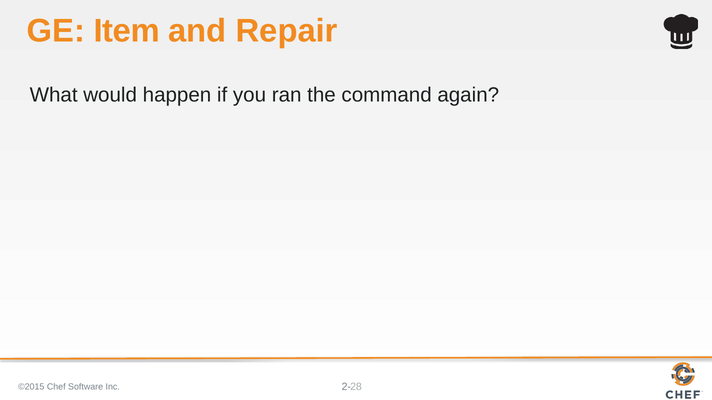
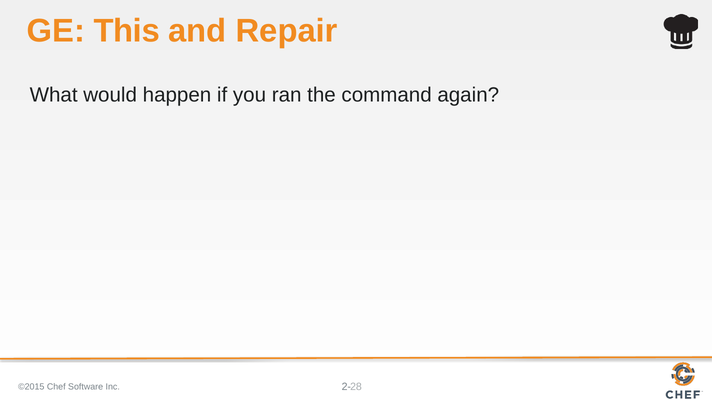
Item: Item -> This (127, 31)
